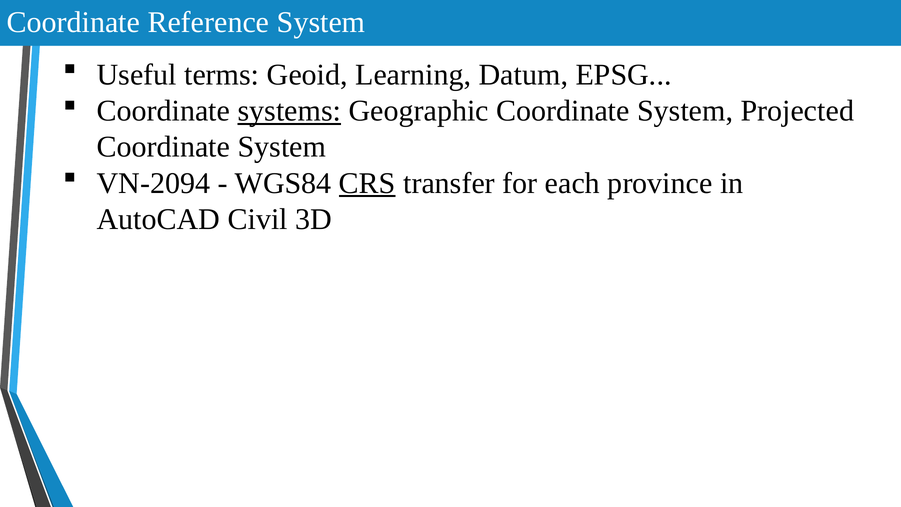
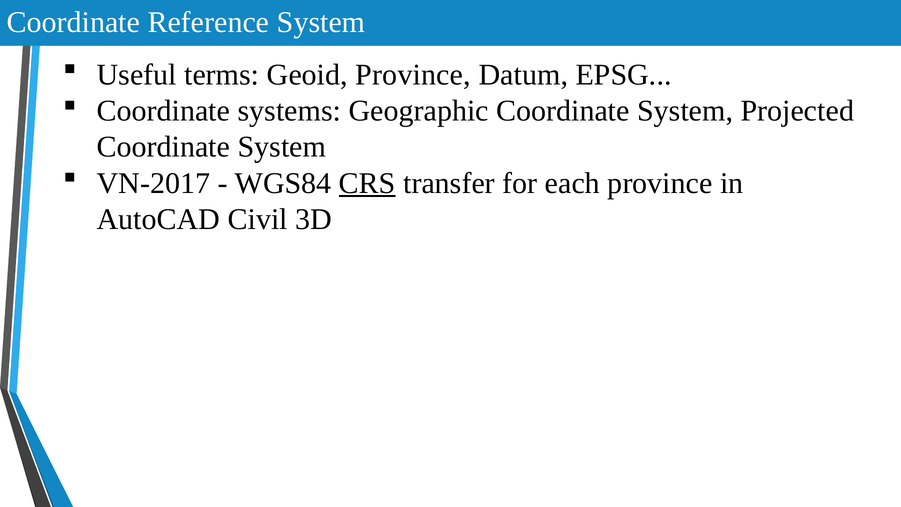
Geoid Learning: Learning -> Province (413, 75)
systems underline: present -> none (289, 111)
VN-2094: VN-2094 -> VN-2017 (153, 183)
